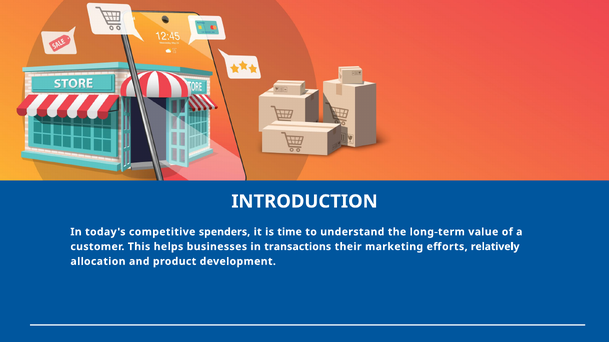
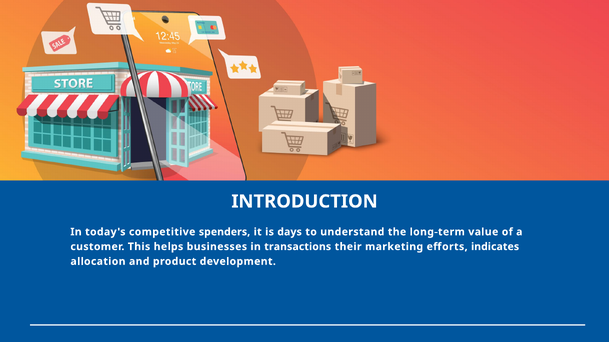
time: time -> days (290, 232)
relatively: relatively -> indicates (495, 247)
